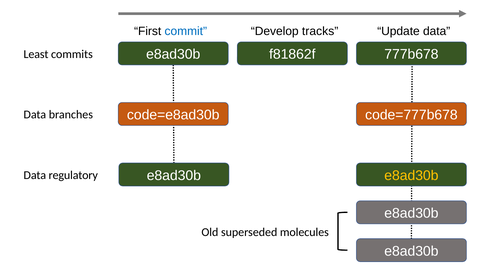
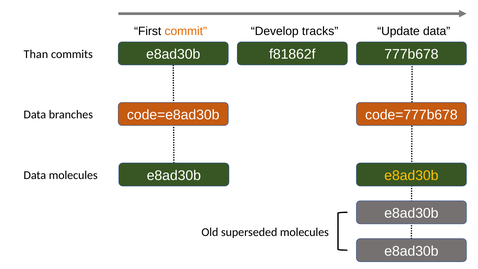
commit colour: blue -> orange (186, 31)
Least: Least -> Than (36, 54)
Data regulatory: regulatory -> molecules (73, 175)
